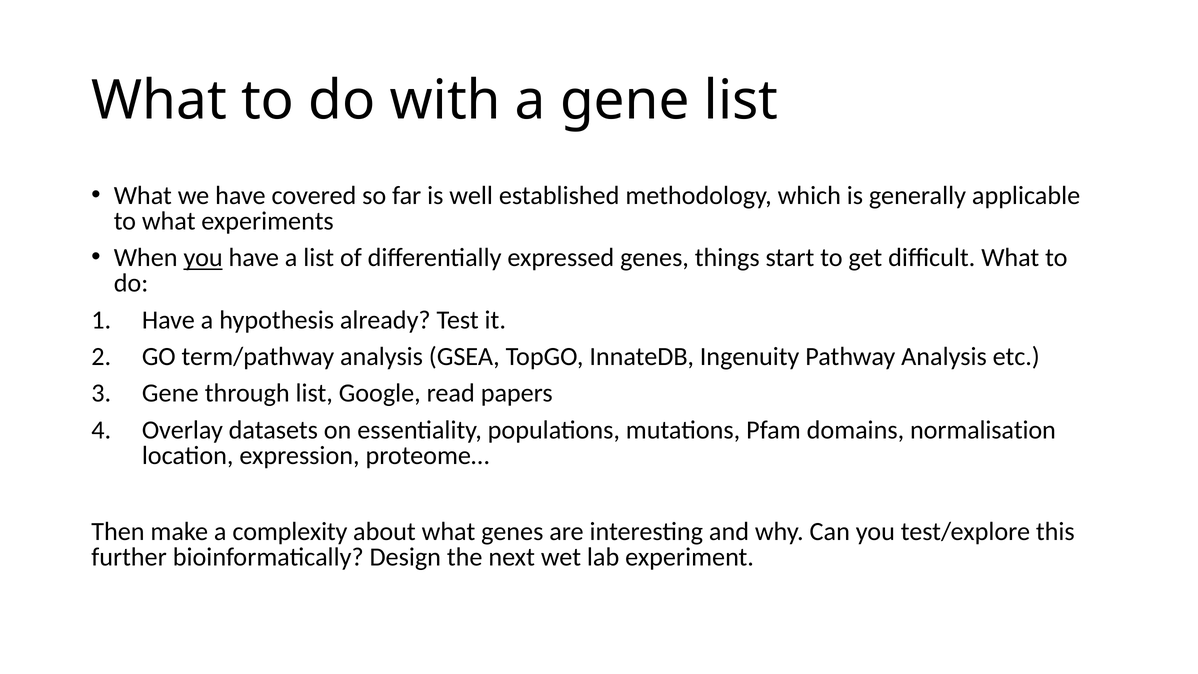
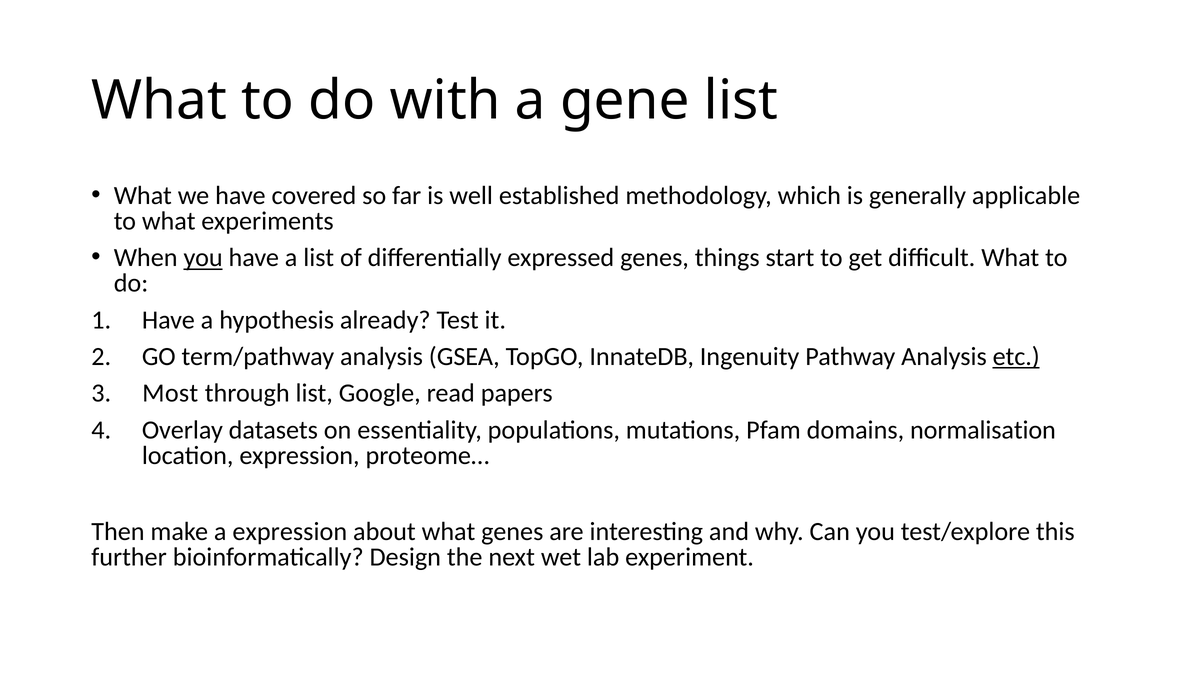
etc underline: none -> present (1016, 357)
Gene: Gene -> Most (170, 393)
a complexity: complexity -> expression (290, 532)
